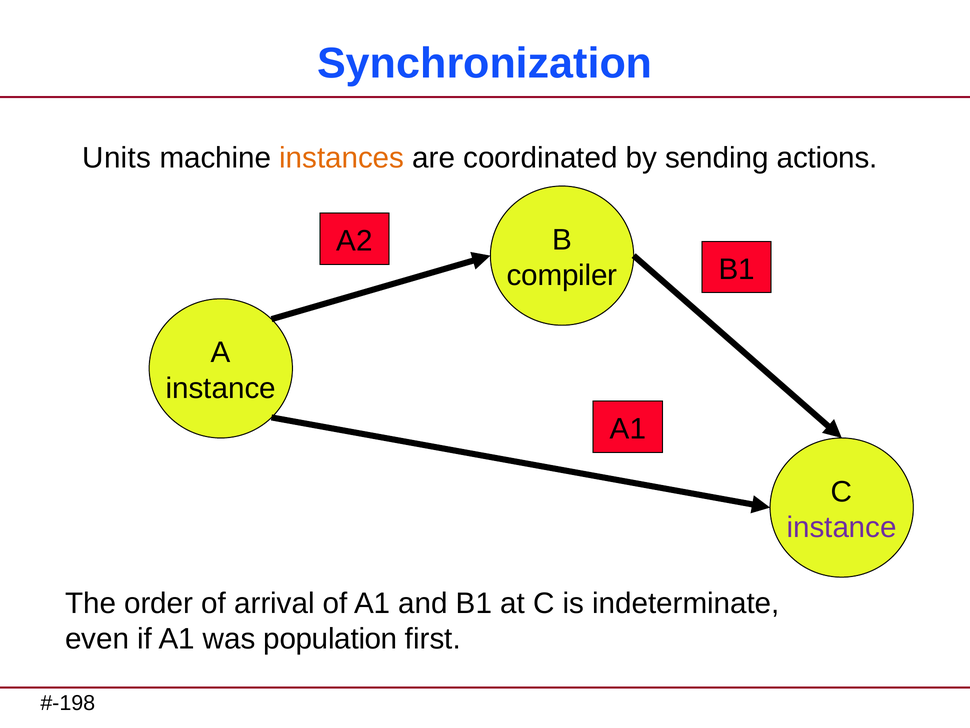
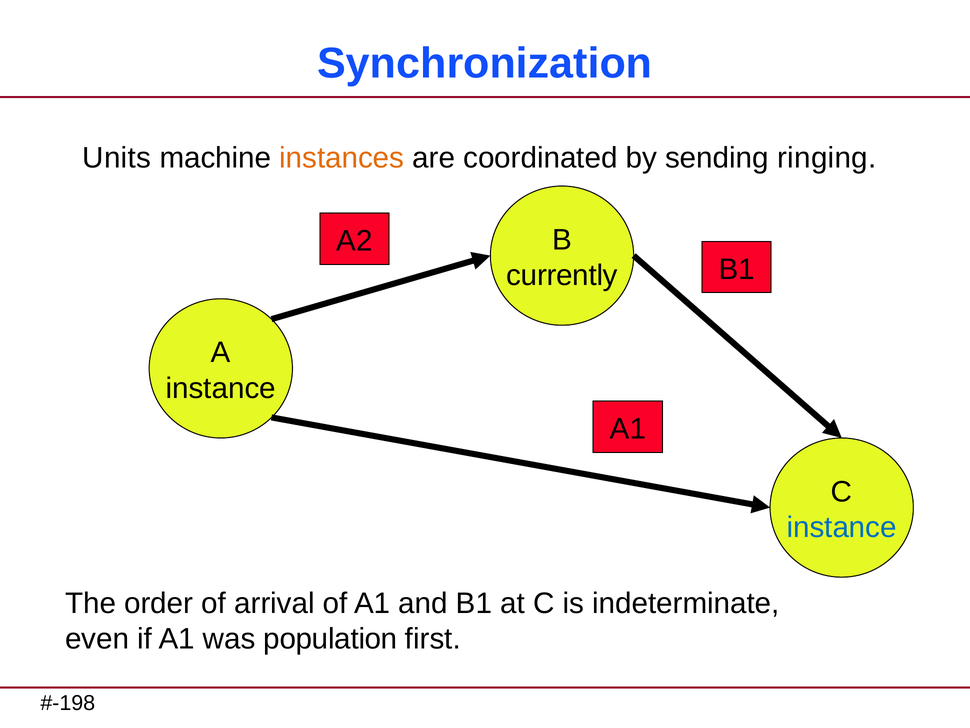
actions: actions -> ringing (827, 158)
compiler: compiler -> currently (562, 275)
instance colour: purple -> blue (842, 527)
